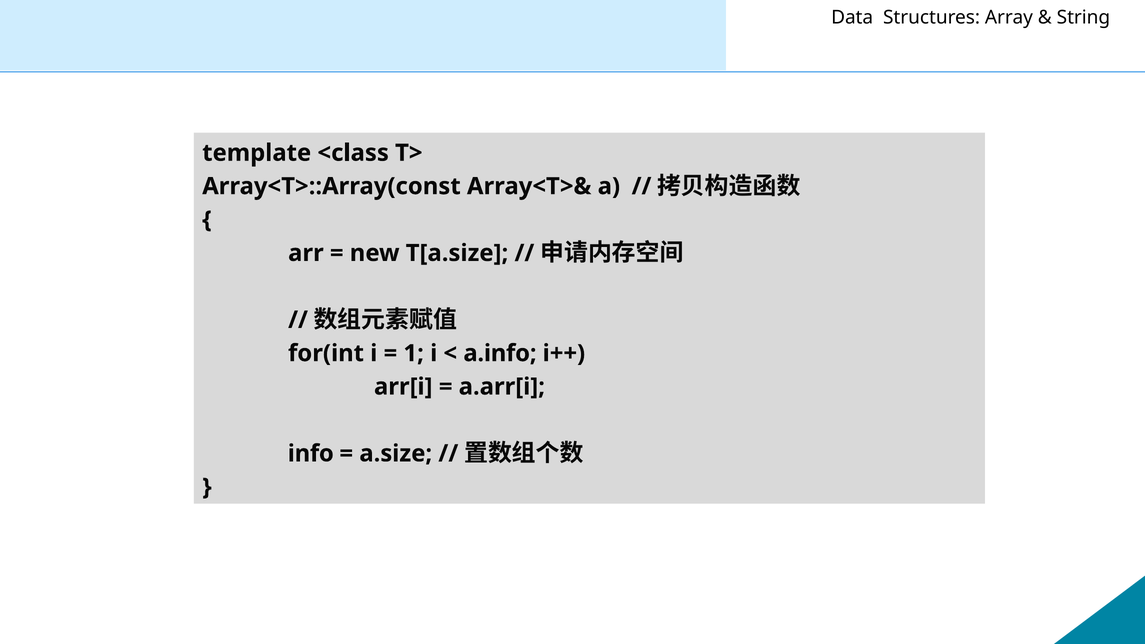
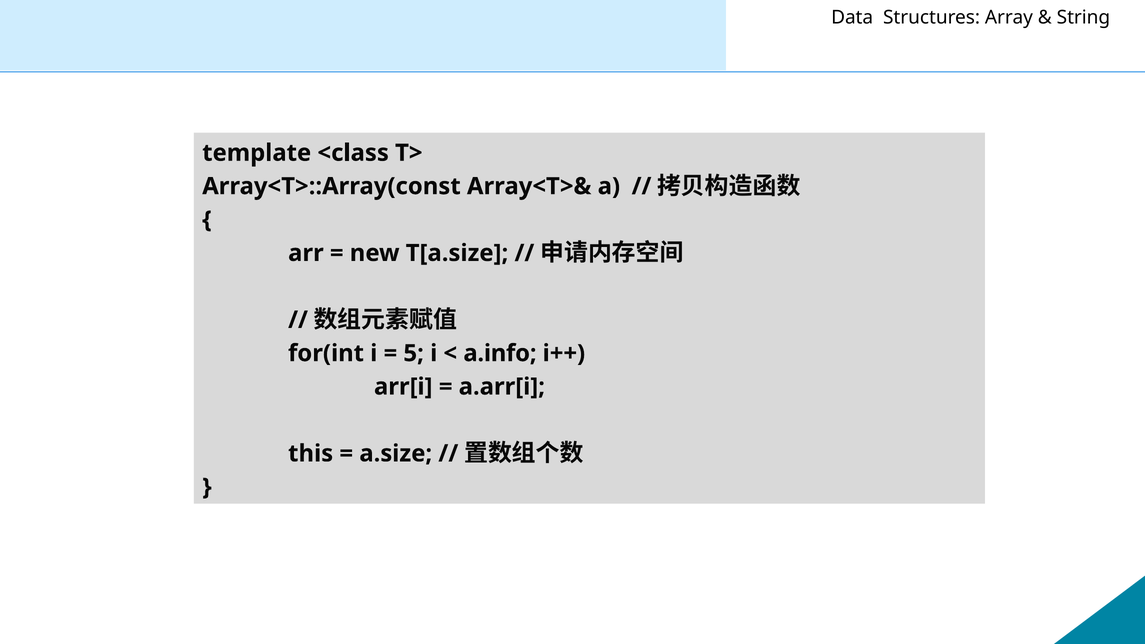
1: 1 -> 5 (414, 353)
info: info -> this (311, 454)
